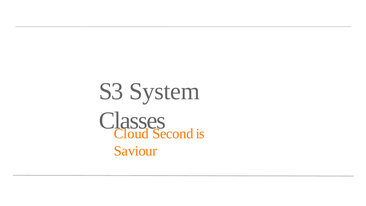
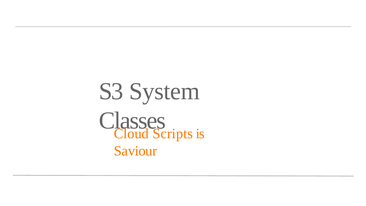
Second: Second -> Scripts (173, 134)
